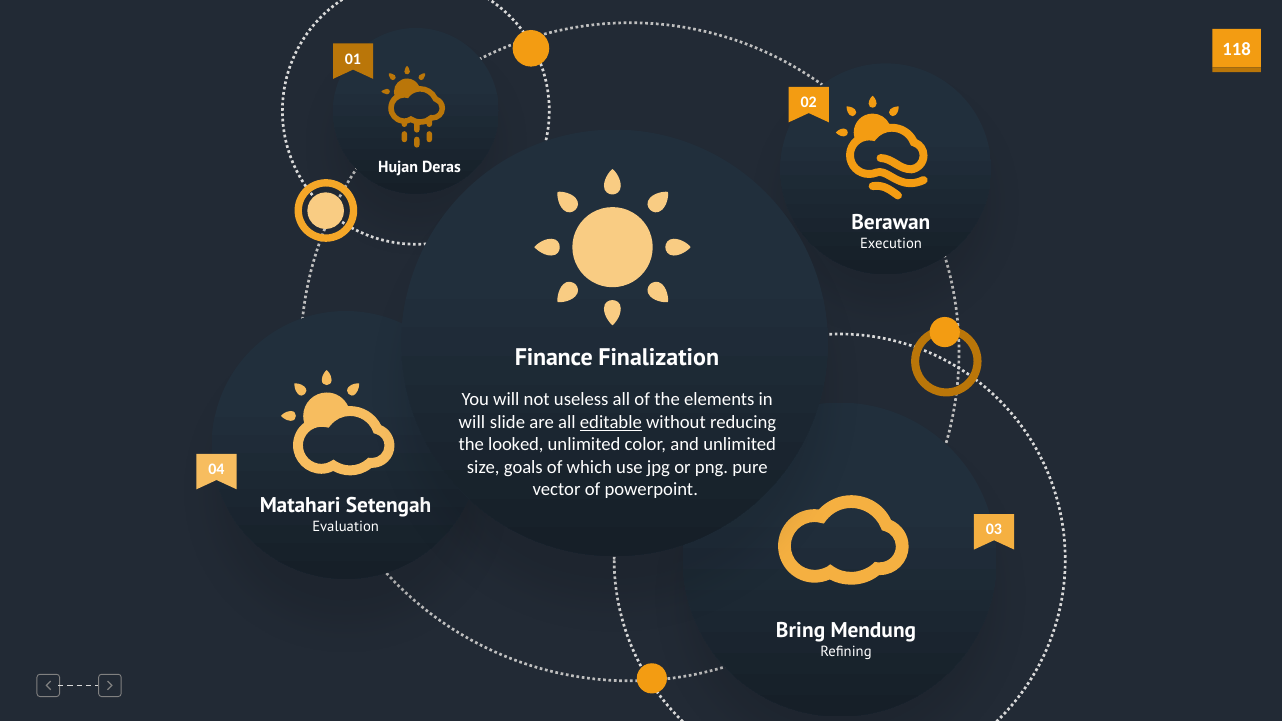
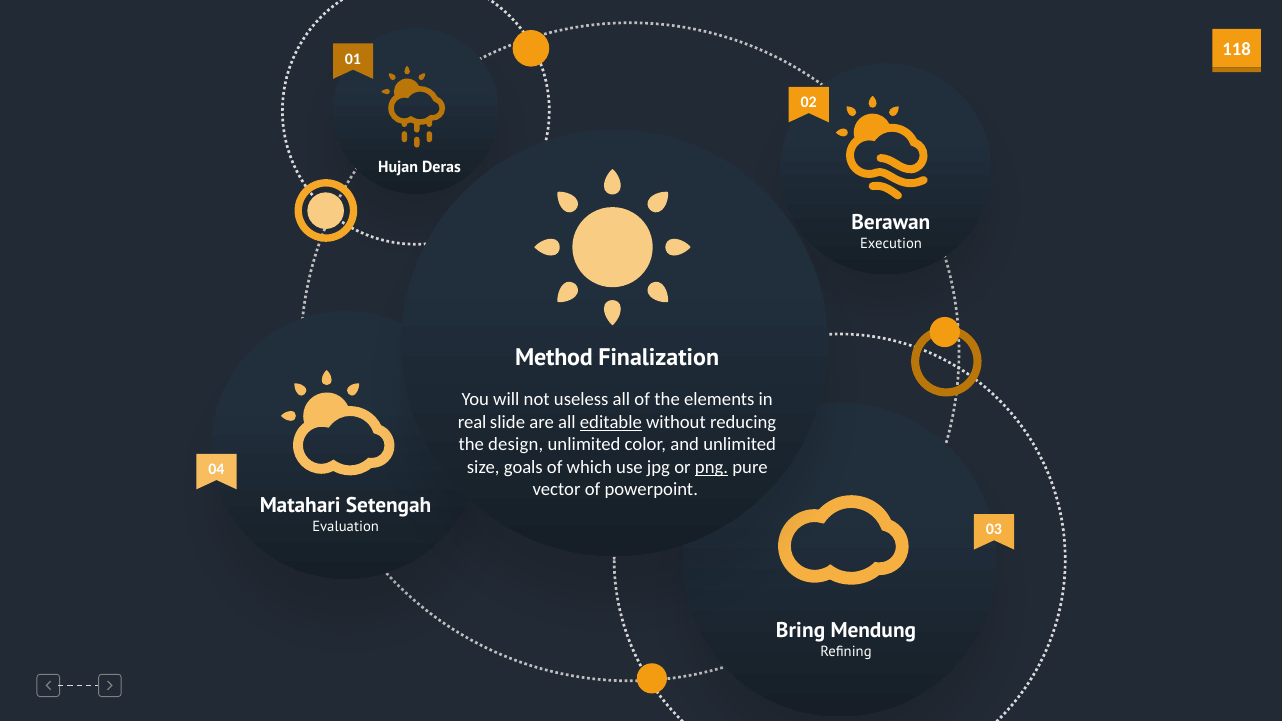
Finance: Finance -> Method (554, 358)
will: will -> real (472, 422)
looked: looked -> design (516, 445)
png underline: none -> present (712, 467)
